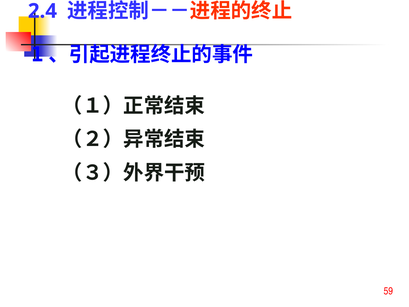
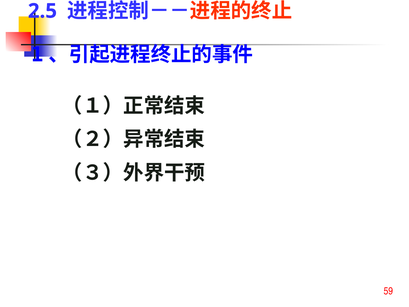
2.4: 2.4 -> 2.5 (42, 11)
